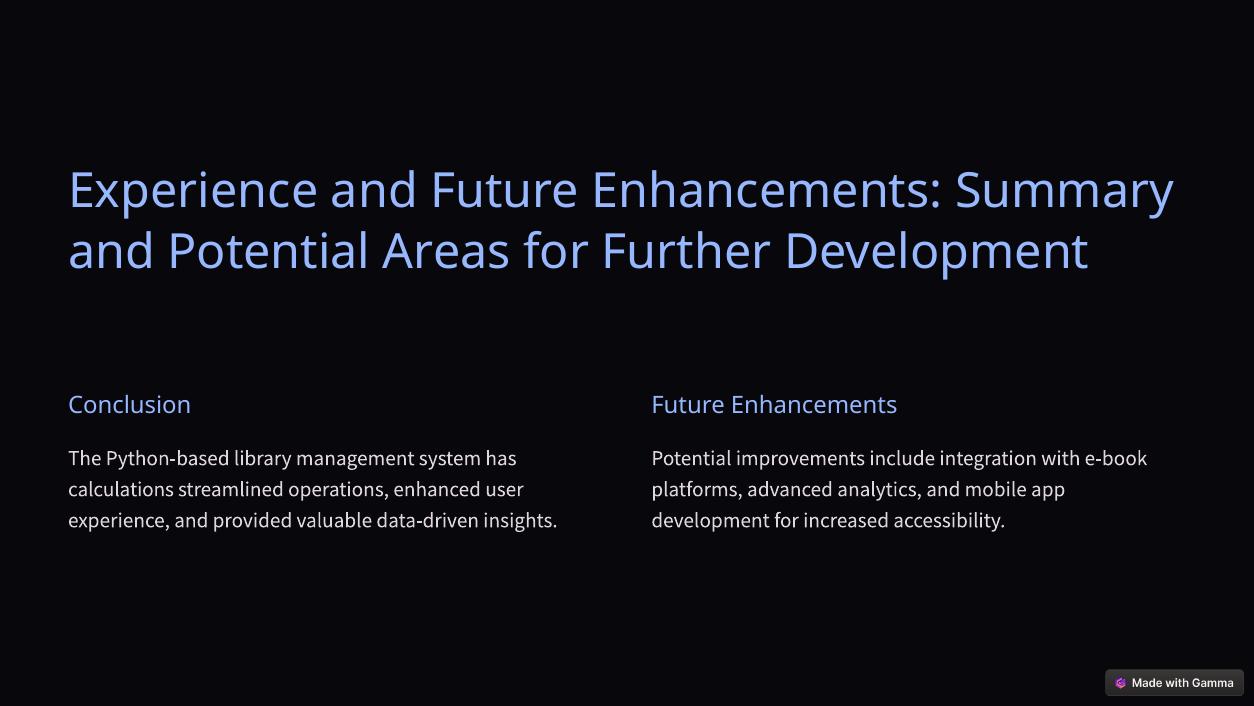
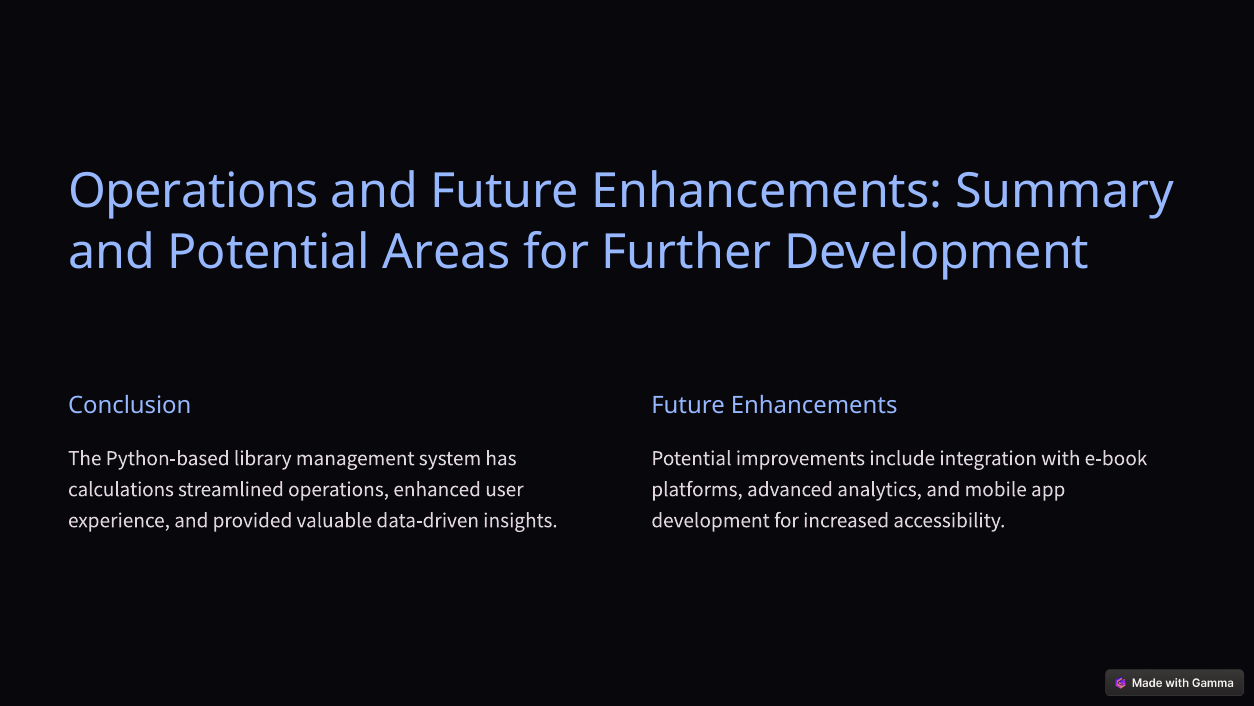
Experience: Experience -> Operations (193, 192)
